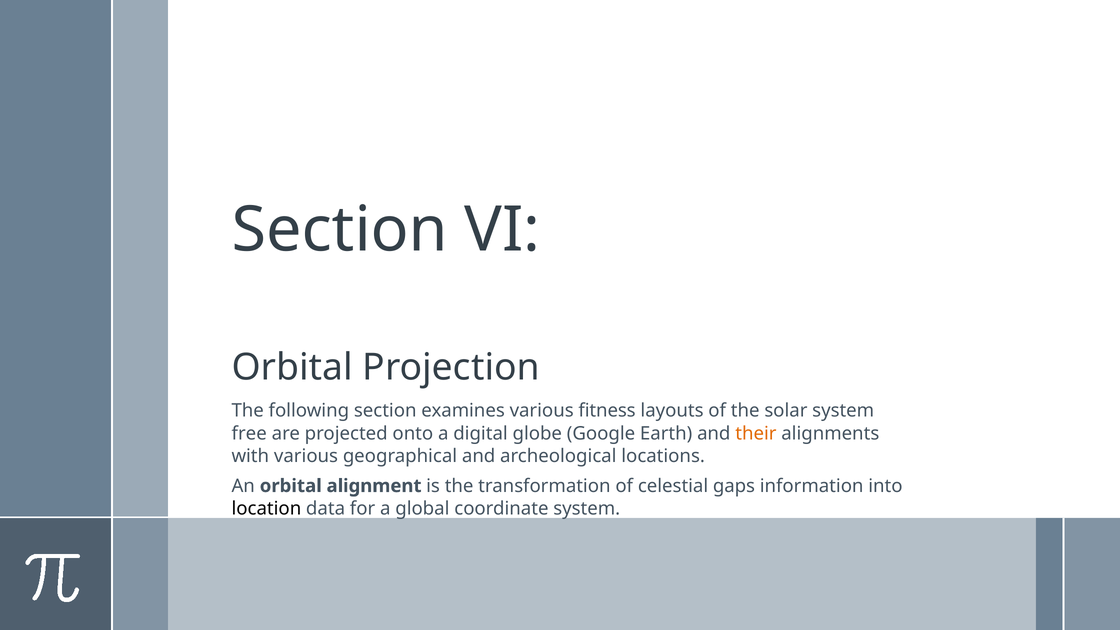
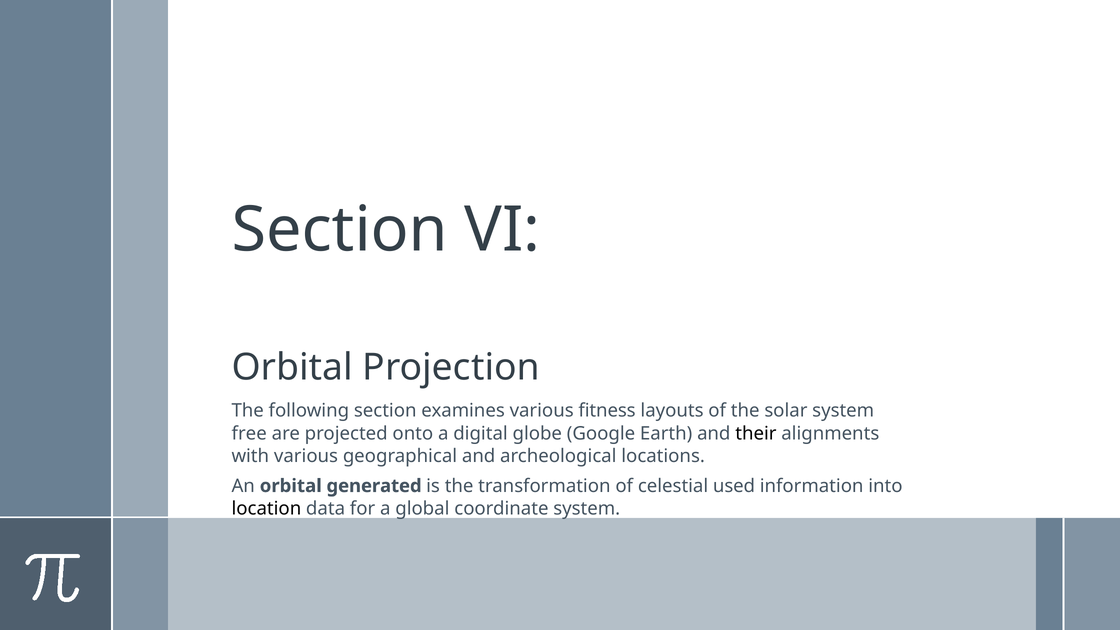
their colour: orange -> black (756, 433)
alignment: alignment -> generated (374, 486)
gaps: gaps -> used (734, 486)
